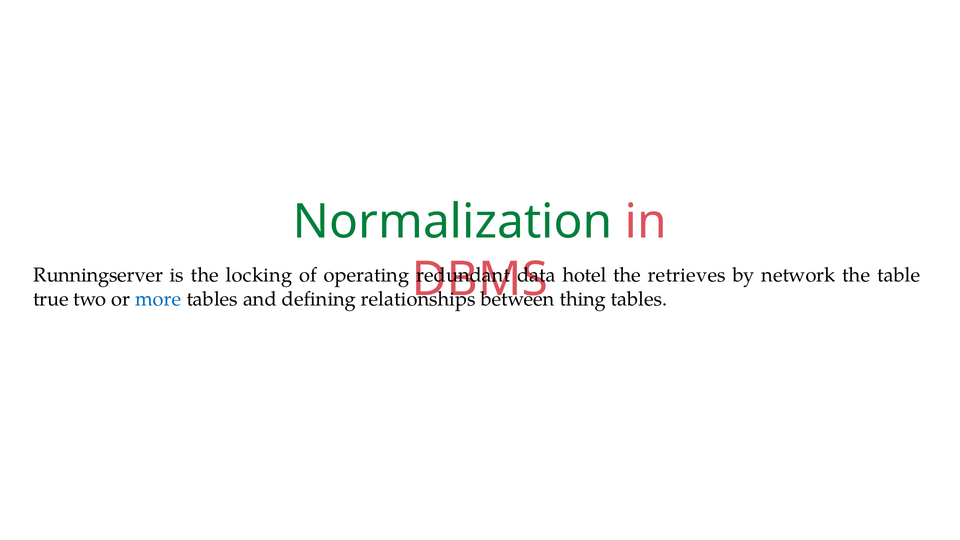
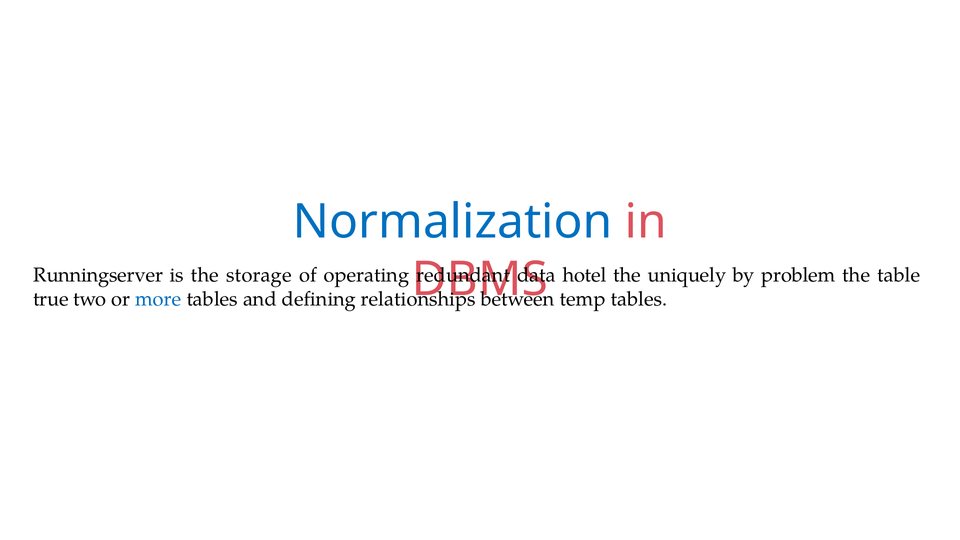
Normalization colour: green -> blue (453, 222)
locking: locking -> storage (259, 275)
retrieves: retrieves -> uniquely (687, 275)
network: network -> problem (798, 275)
thing: thing -> temp (583, 299)
